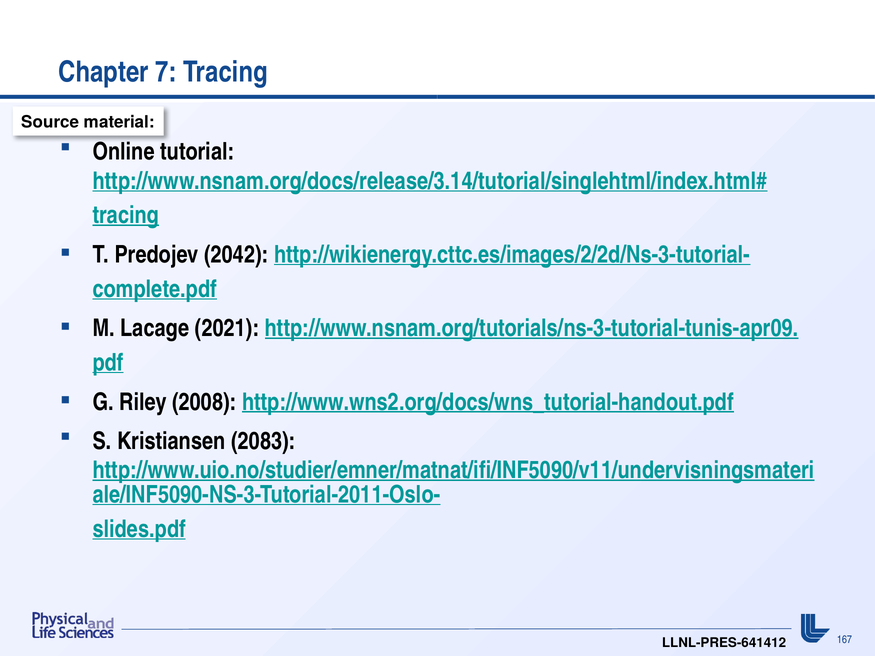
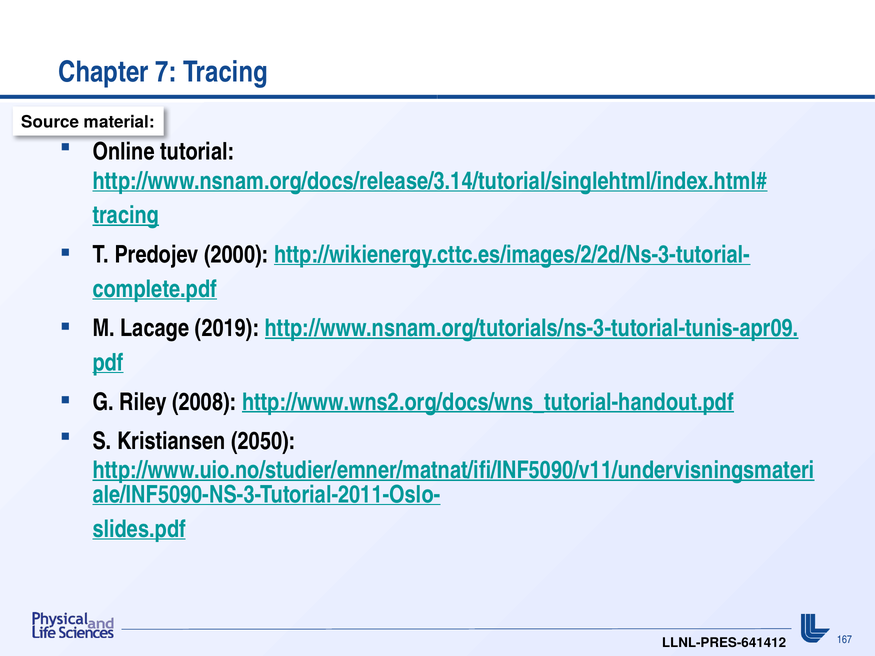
2042: 2042 -> 2000 (236, 255)
2021: 2021 -> 2019 (227, 328)
2083: 2083 -> 2050 (263, 441)
